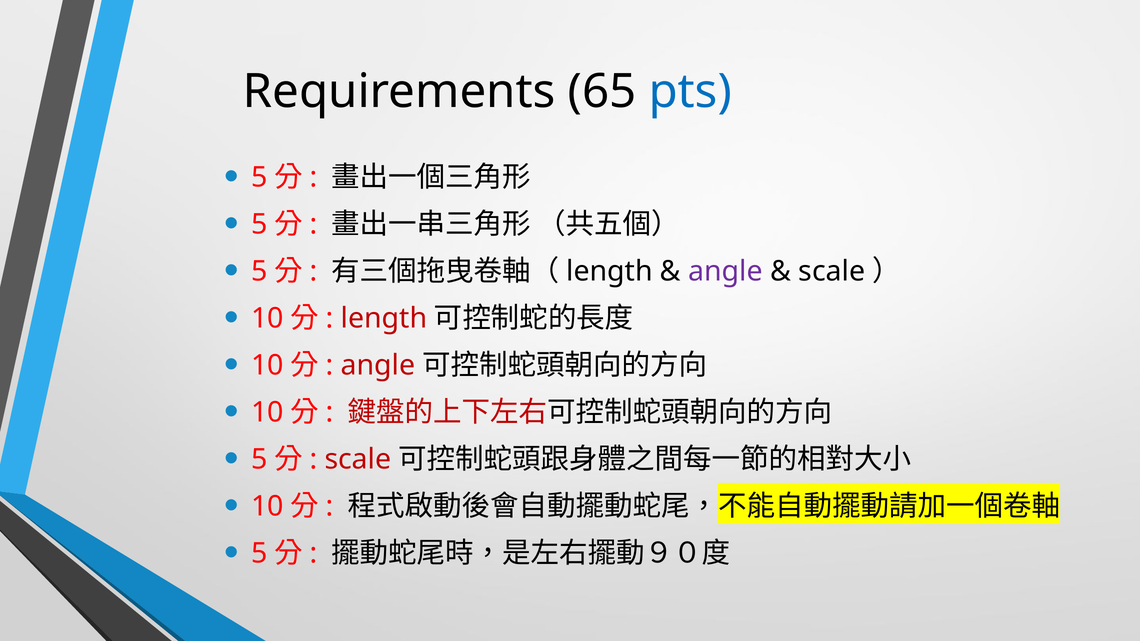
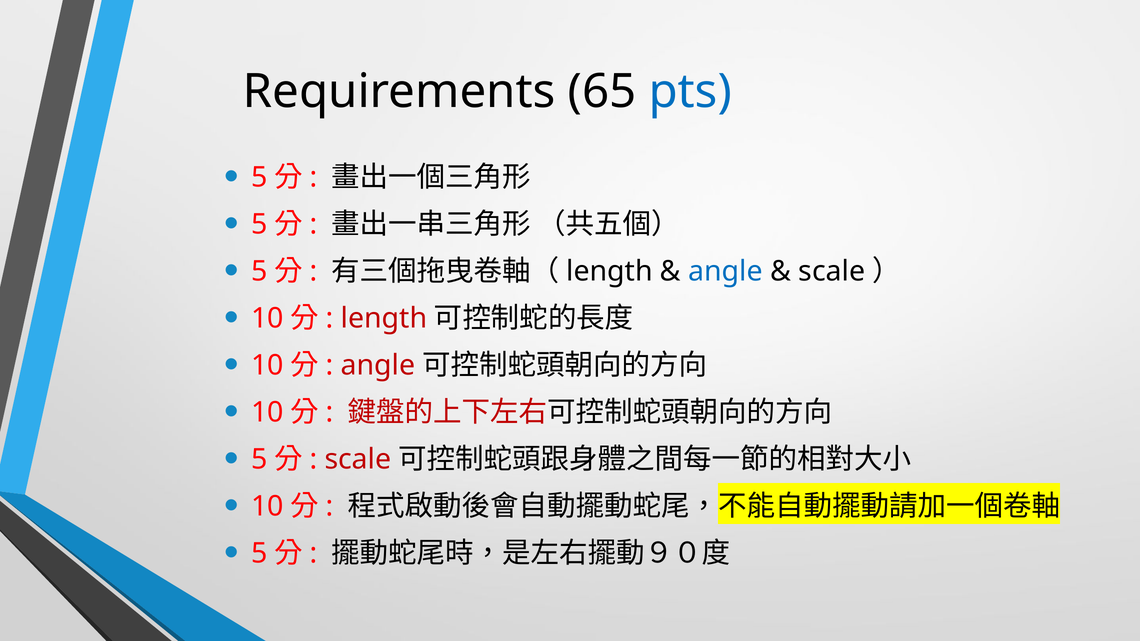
angle colour: purple -> blue (726, 272)
